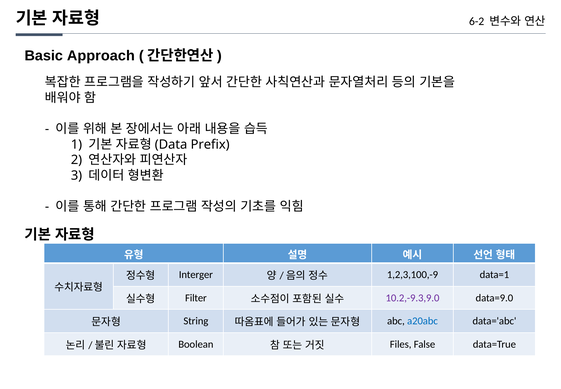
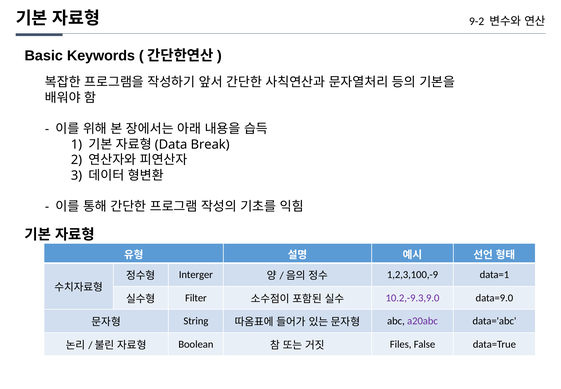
6-2: 6-2 -> 9-2 (477, 21)
Approach: Approach -> Keywords (101, 55)
Prefix: Prefix -> Break (210, 144)
a20abc colour: blue -> purple (423, 321)
